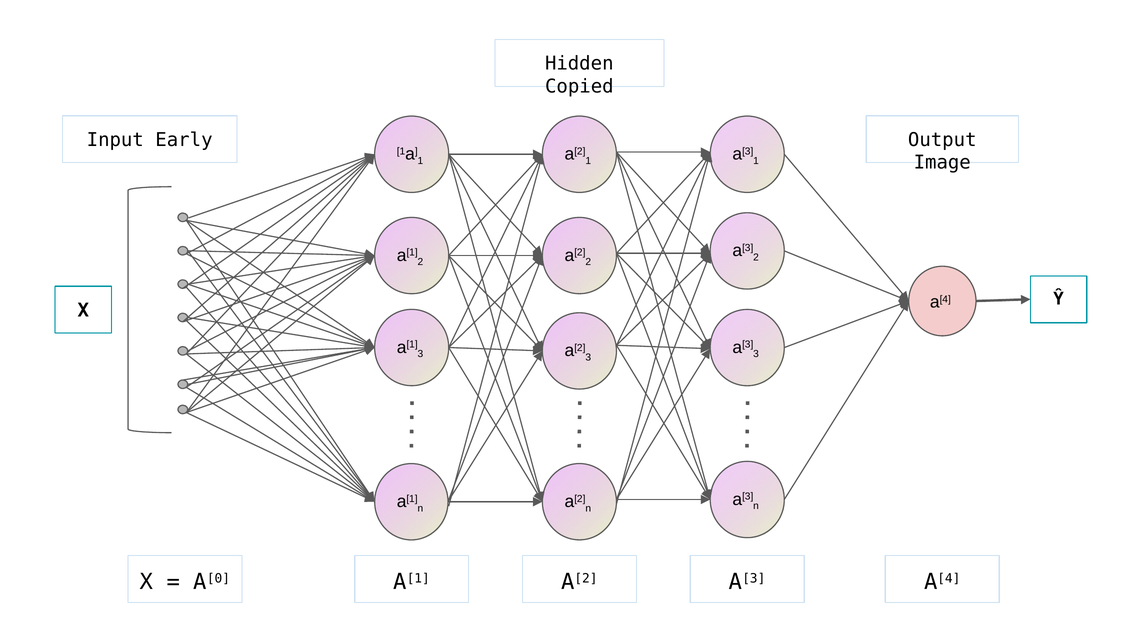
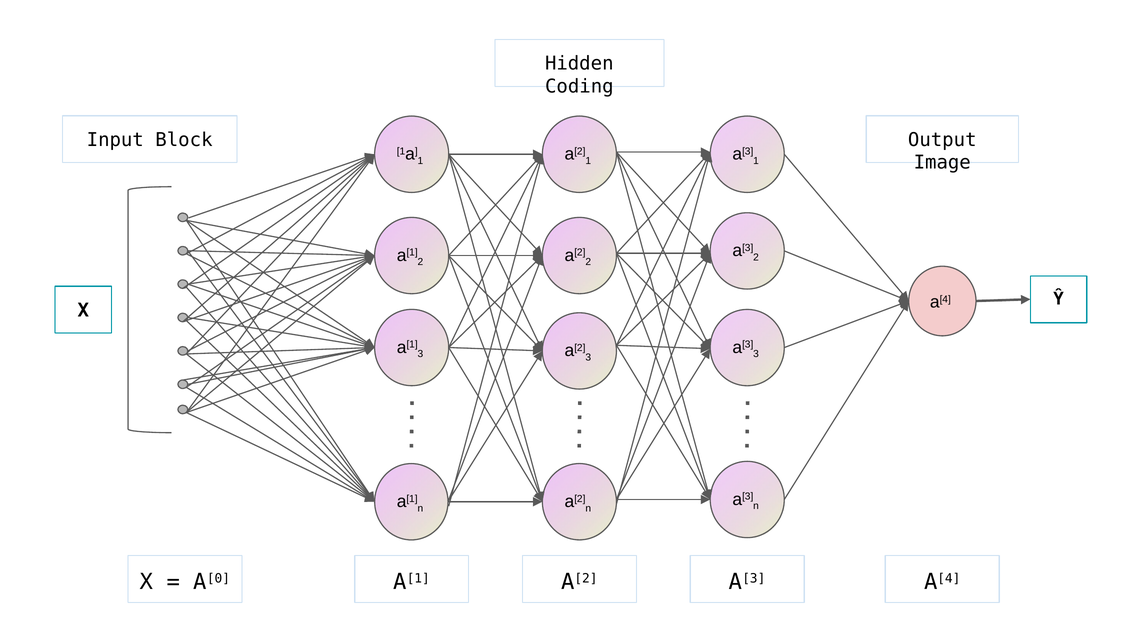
Copied: Copied -> Coding (579, 86)
Early: Early -> Block (184, 140)
